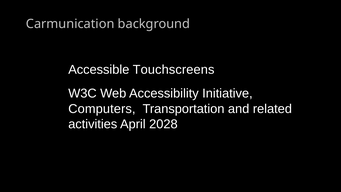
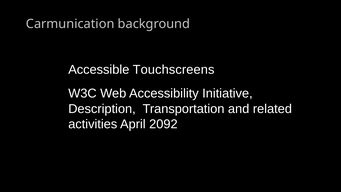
Computers: Computers -> Description (102, 109)
2028: 2028 -> 2092 (163, 124)
